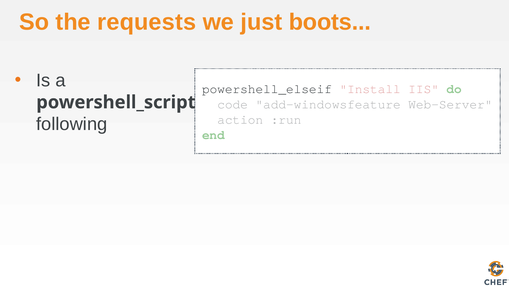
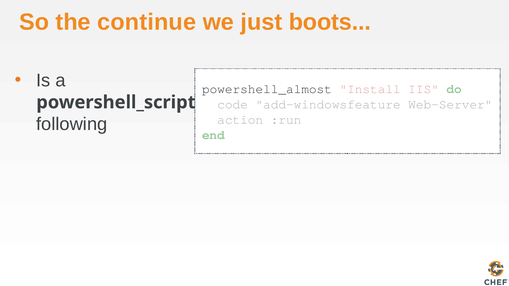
requests: requests -> continue (147, 22)
powershell_elseif: powershell_elseif -> powershell_almost (267, 89)
